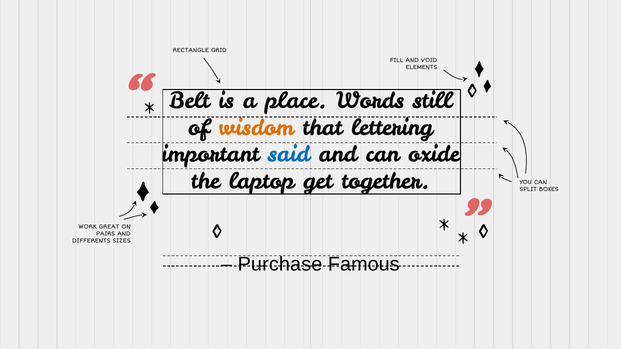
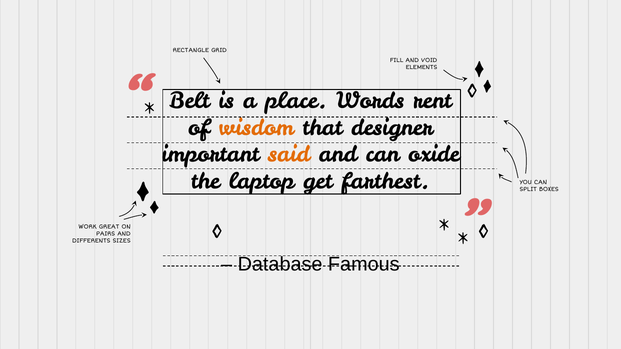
still: still -> rent (432, 101)
lettering: lettering -> designer (392, 128)
said colour: blue -> orange (289, 155)
together: together -> farthest (385, 182)
Purchase: Purchase -> Database (280, 264)
